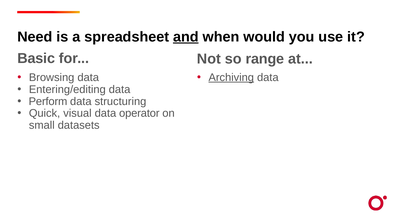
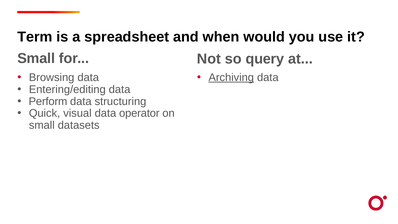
Need: Need -> Term (35, 37)
and underline: present -> none (186, 37)
Basic: Basic -> Small (36, 58)
range: range -> query (265, 59)
